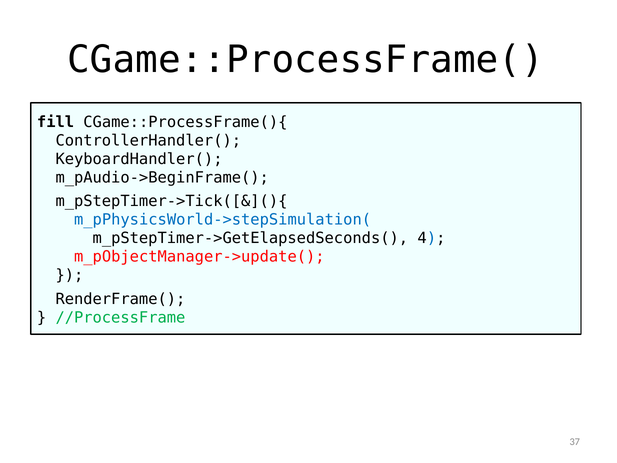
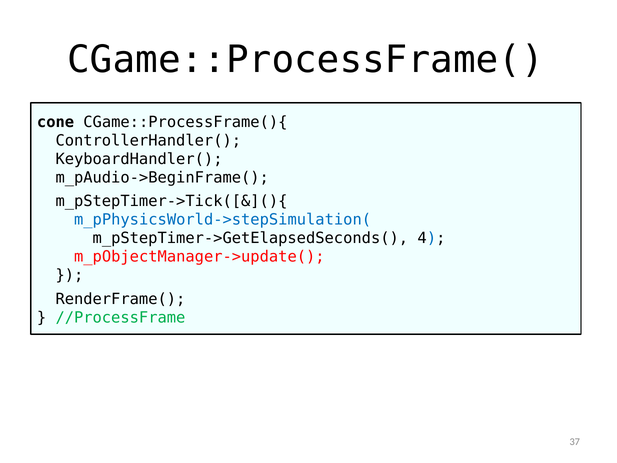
fill: fill -> cone (56, 122)
